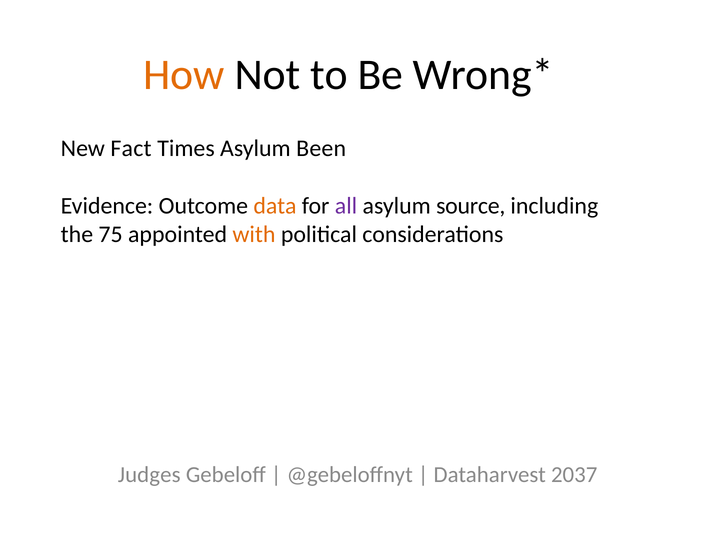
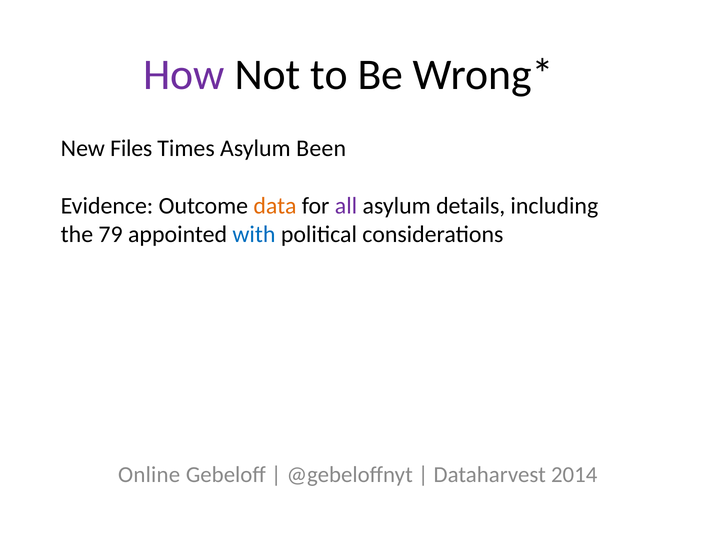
How colour: orange -> purple (184, 75)
Fact: Fact -> Files (131, 149)
source: source -> details (471, 206)
75: 75 -> 79 (111, 235)
with colour: orange -> blue (254, 235)
Judges: Judges -> Online (149, 475)
2037: 2037 -> 2014 (574, 475)
